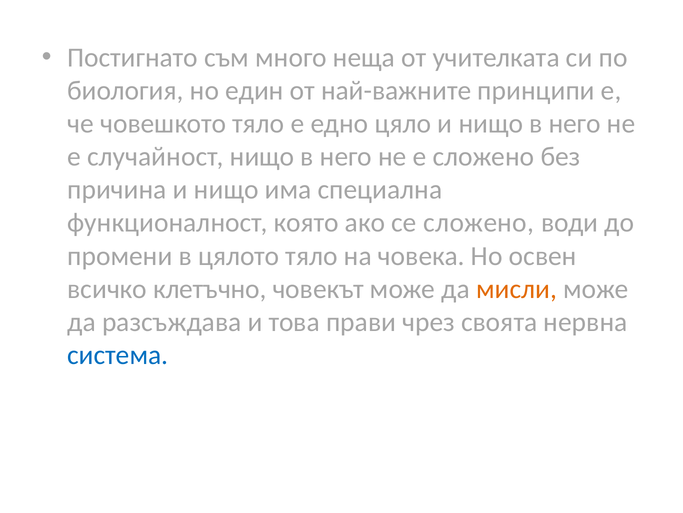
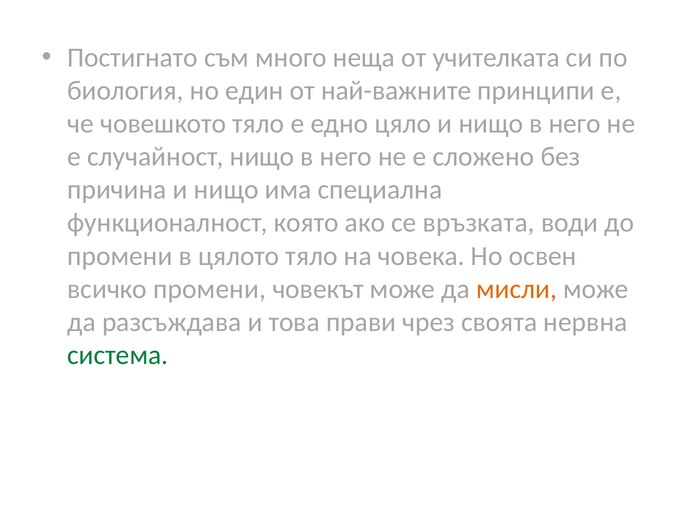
се сложено: сложено -> връзката (479, 223)
всичко клетъчно: клетъчно -> промени (210, 289)
система colour: blue -> green (118, 355)
